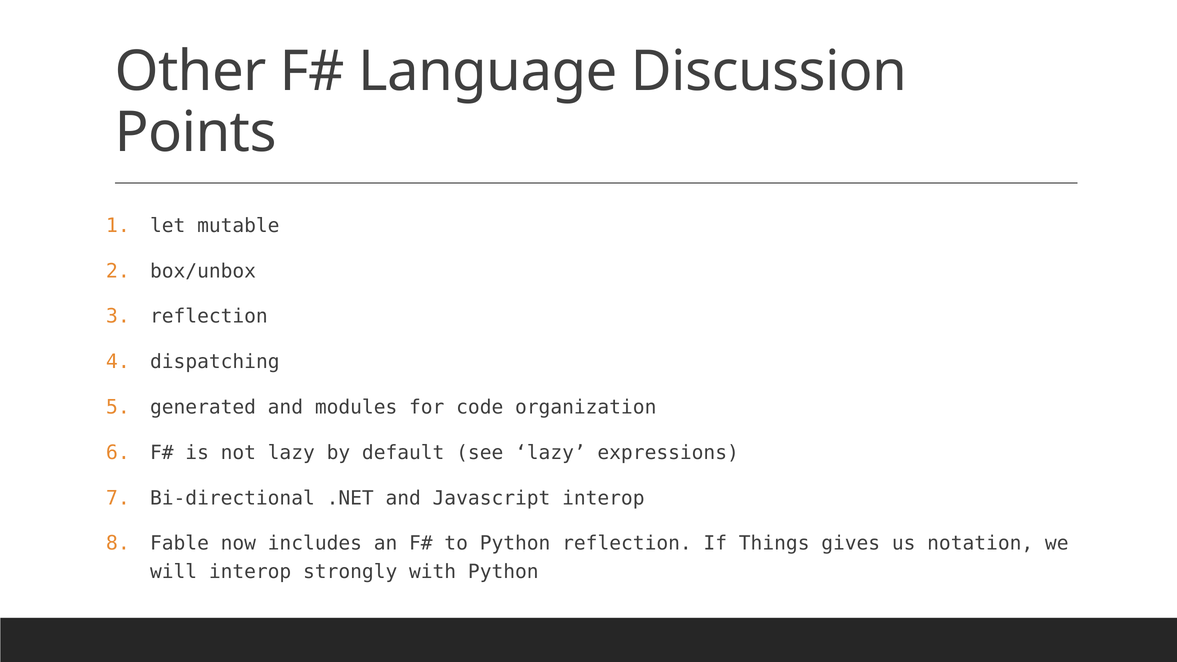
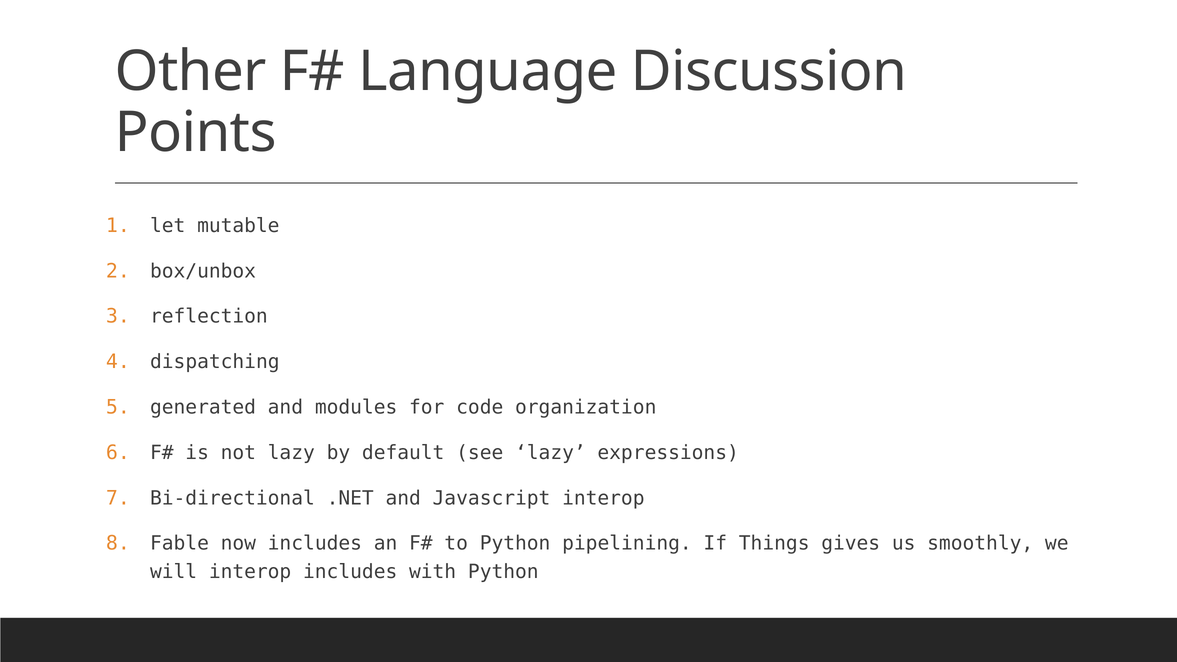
Python reflection: reflection -> pipelining (627, 543)
notation: notation -> smoothly (980, 543)
interop strongly: strongly -> includes (350, 572)
